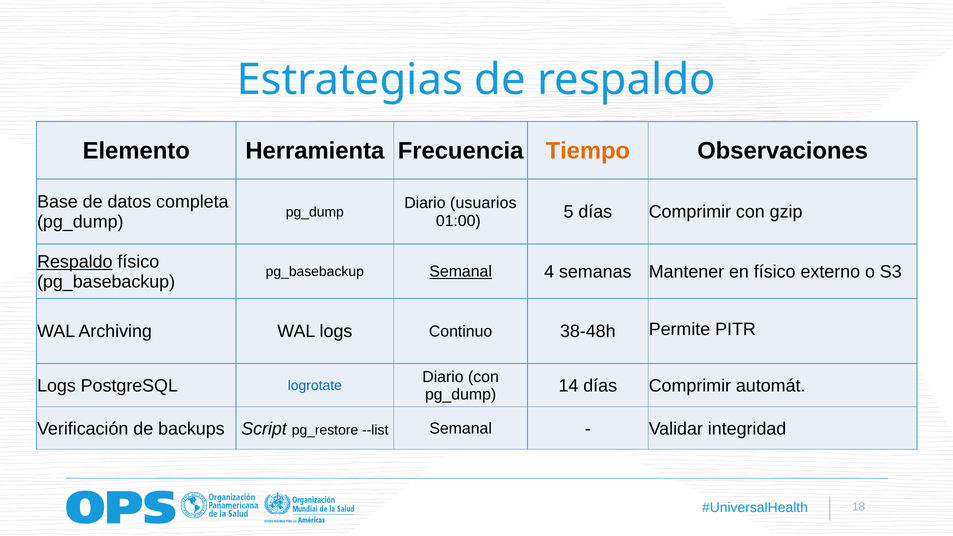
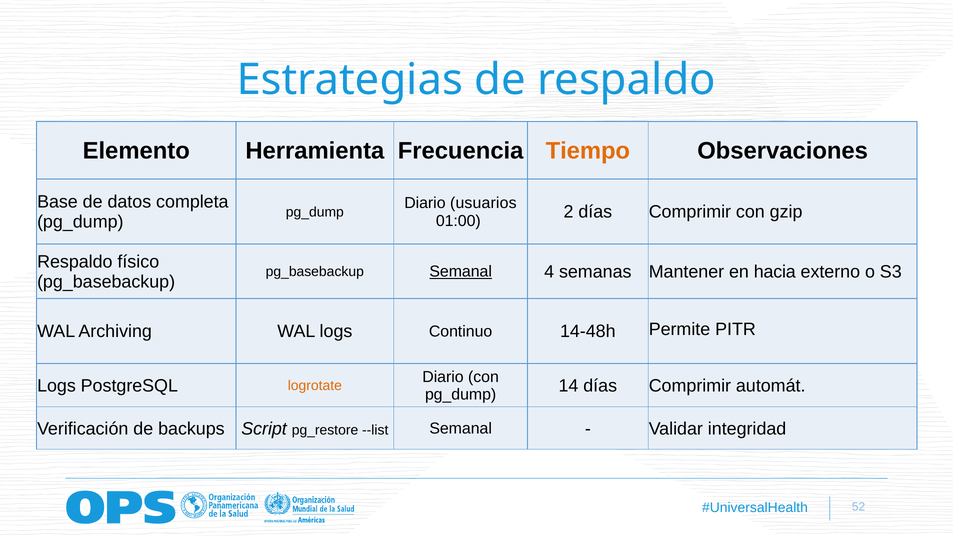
5: 5 -> 2 (569, 212)
Respaldo underline: present -> none (75, 262)
en físico: físico -> hacia (775, 272)
38-48h: 38-48h -> 14-48h (588, 332)
logrotate colour: blue -> orange (315, 386)
18: 18 -> 52 (859, 507)
